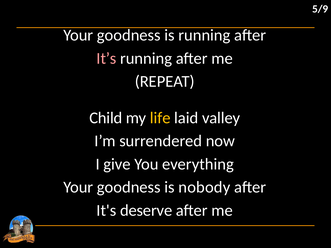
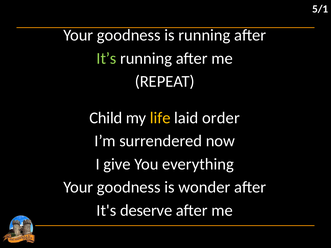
5/9: 5/9 -> 5/1 (320, 9)
It’s colour: pink -> light green (106, 58)
valley: valley -> order (221, 118)
nobody: nobody -> wonder (204, 187)
